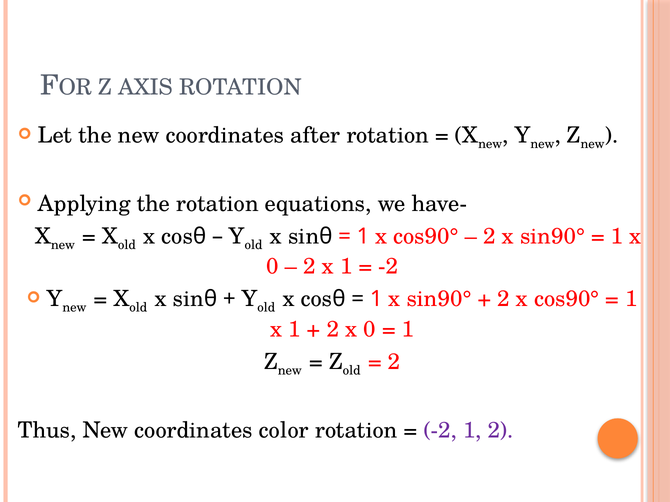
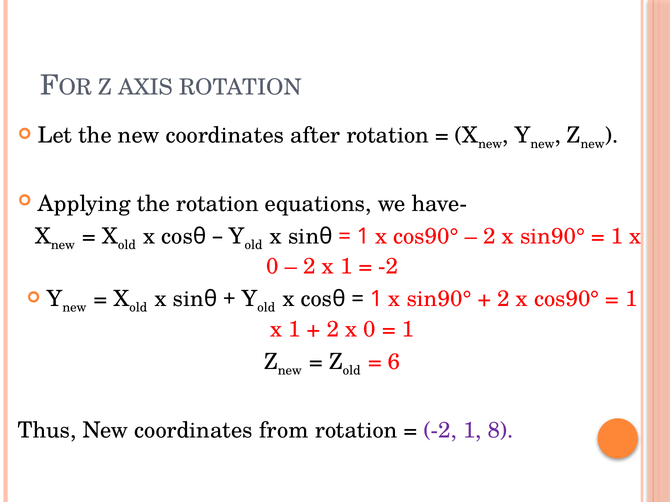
2: 2 -> 6 (394, 362)
color: color -> from (284, 431)
1 2: 2 -> 8 (501, 431)
